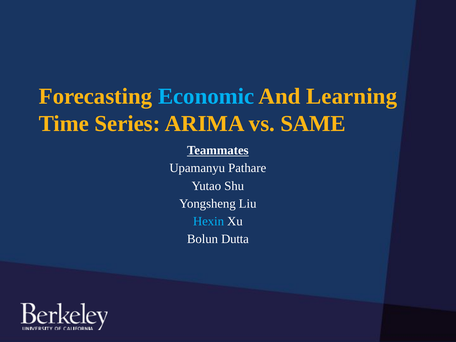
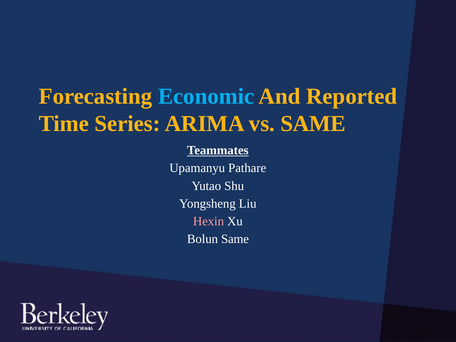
Learning: Learning -> Reported (352, 96)
Hexin colour: light blue -> pink (209, 221)
Bolun Dutta: Dutta -> Same (235, 239)
